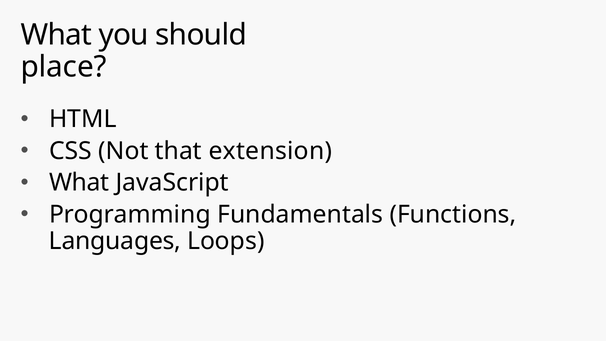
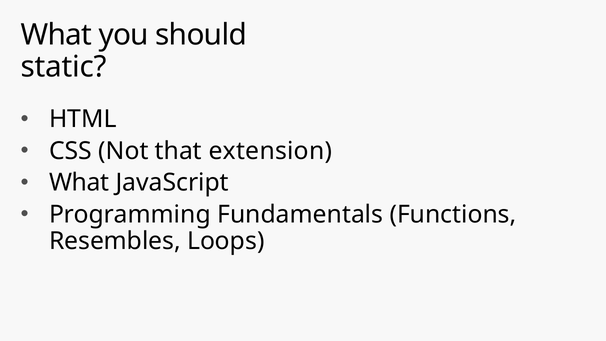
place: place -> static (64, 67)
Languages: Languages -> Resembles (115, 241)
